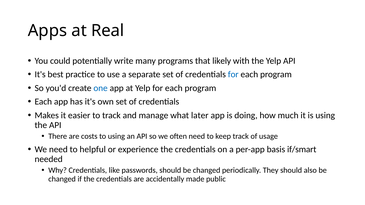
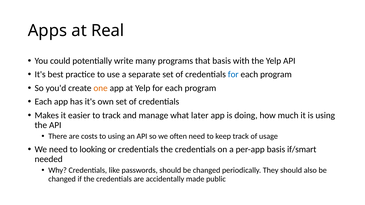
that likely: likely -> basis (222, 61)
one colour: blue -> orange (101, 88)
helpful: helpful -> looking (93, 150)
or experience: experience -> credentials (138, 150)
